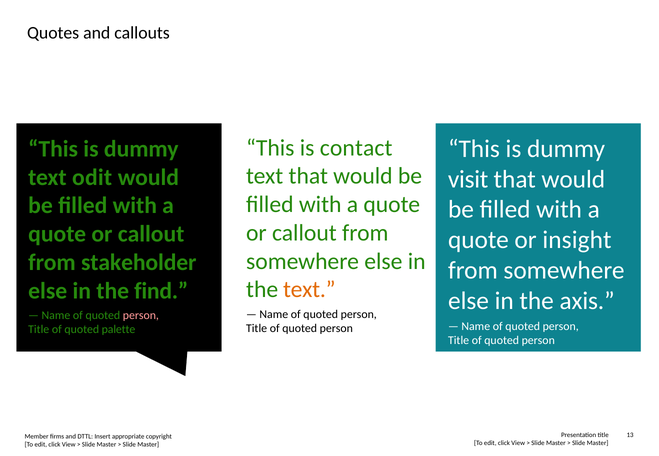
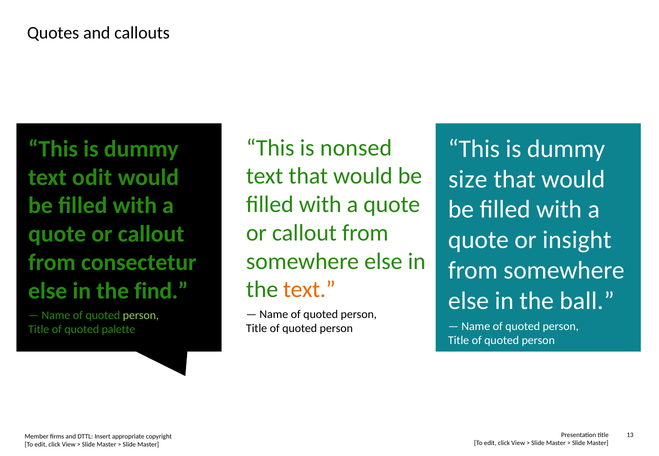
contact: contact -> nonsed (356, 148)
visit: visit -> size (468, 179)
stakeholder: stakeholder -> consectetur (139, 263)
axis: axis -> ball (587, 301)
person colour: pink -> light green (141, 316)
